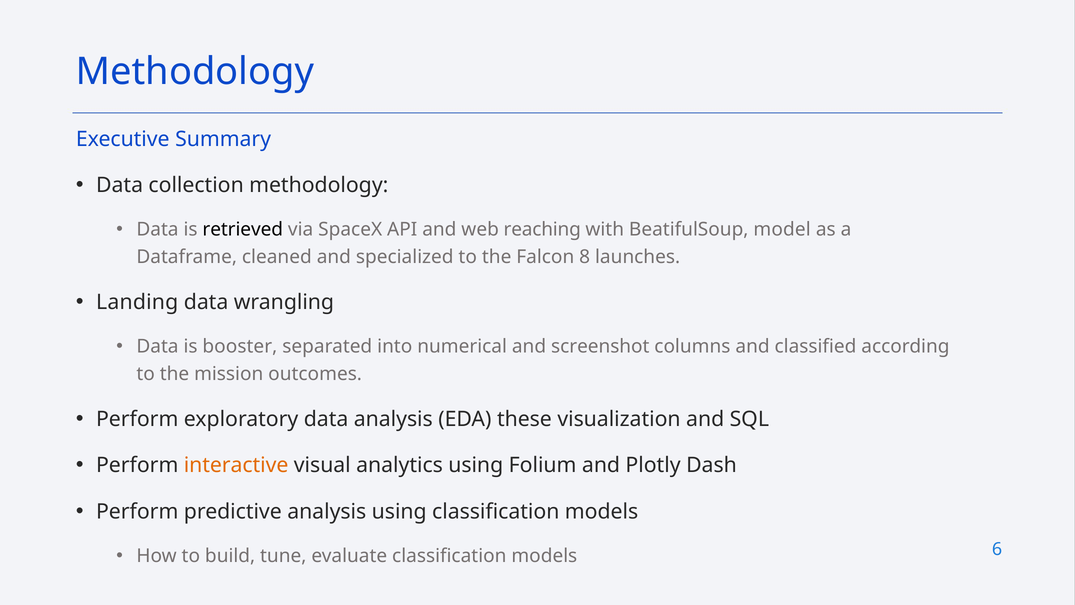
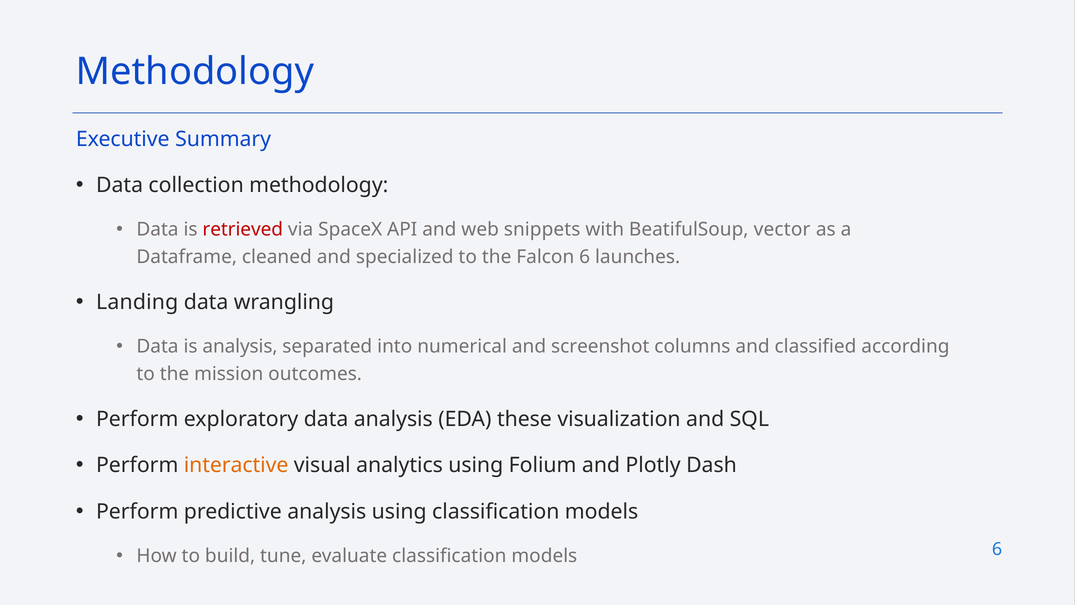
retrieved colour: black -> red (243, 230)
reaching: reaching -> snippets (542, 230)
model: model -> vector (782, 230)
Falcon 8: 8 -> 6 (585, 257)
is booster: booster -> analysis (240, 346)
